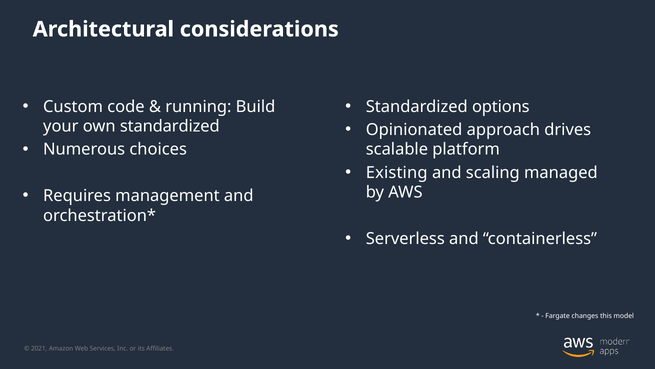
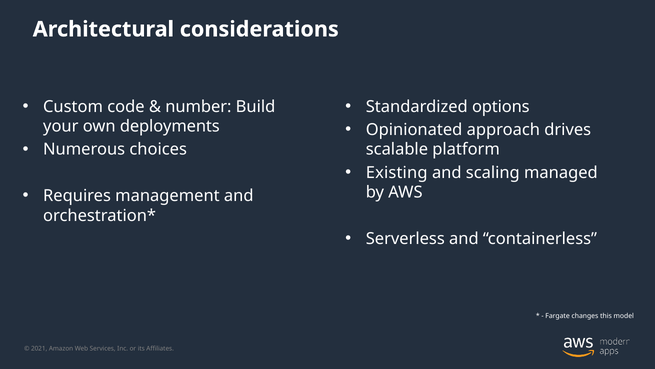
running: running -> number (198, 106)
own standardized: standardized -> deployments (170, 126)
